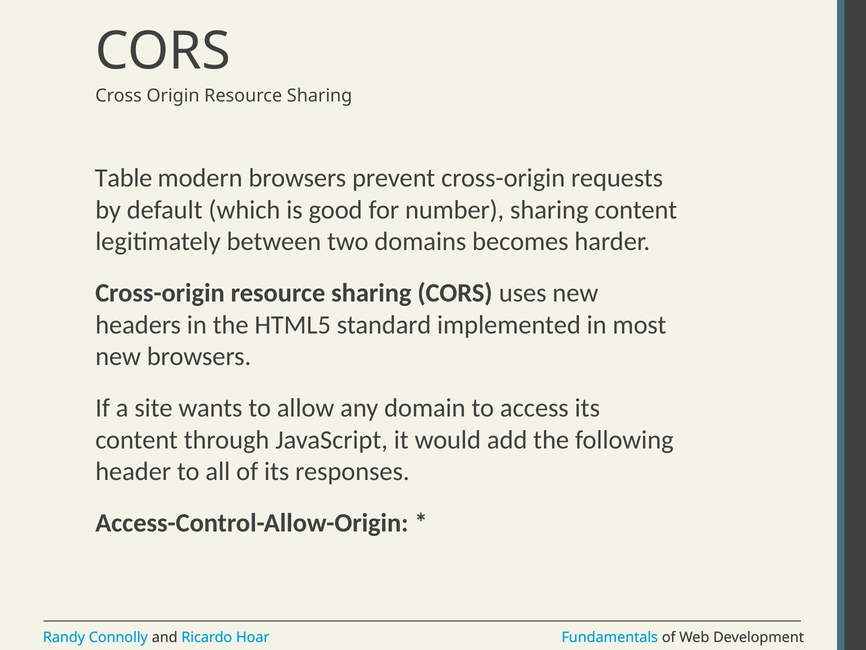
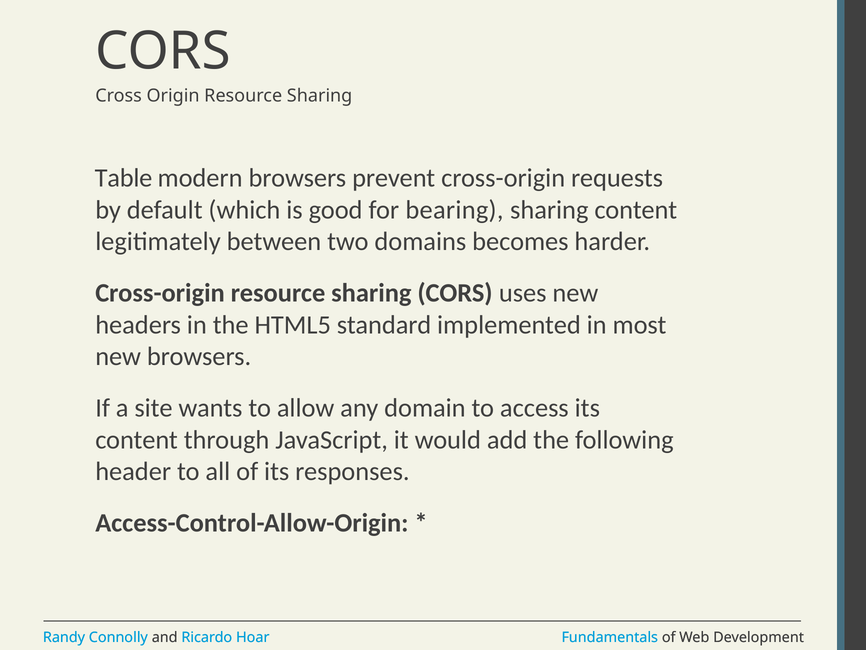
number: number -> bearing (454, 210)
